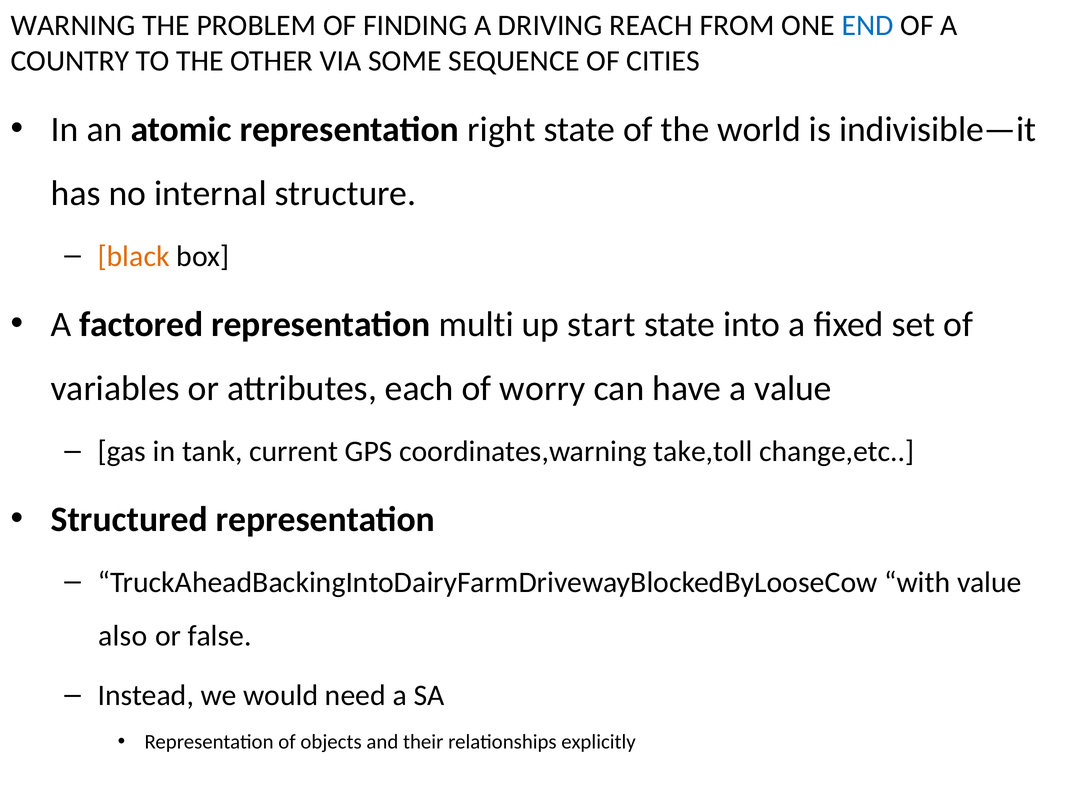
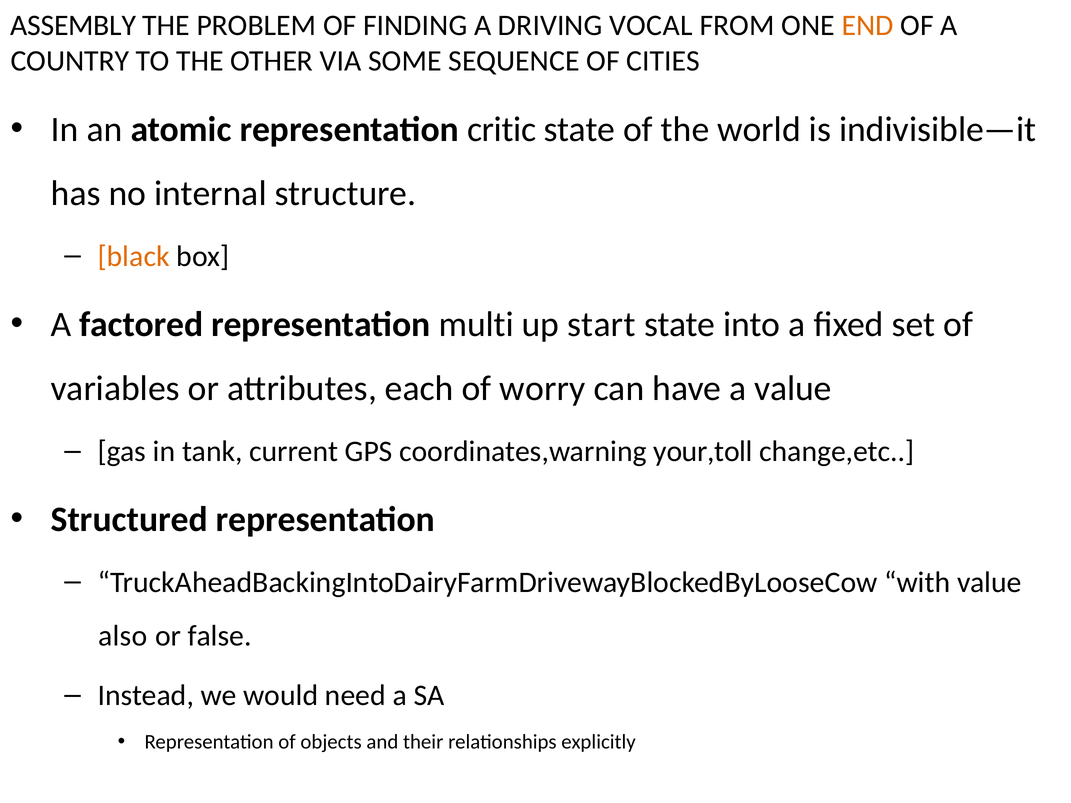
WARNING: WARNING -> ASSEMBLY (73, 25)
REACH: REACH -> VOCAL (651, 25)
END colour: blue -> orange (868, 25)
right: right -> critic (502, 129)
take,toll: take,toll -> your,toll (703, 452)
